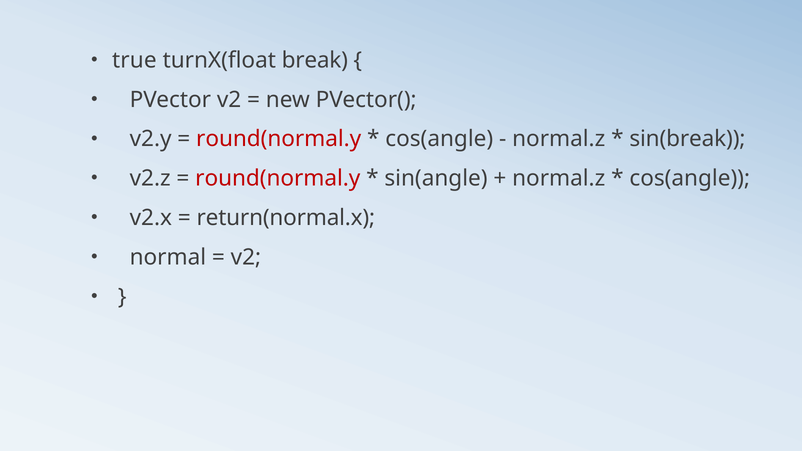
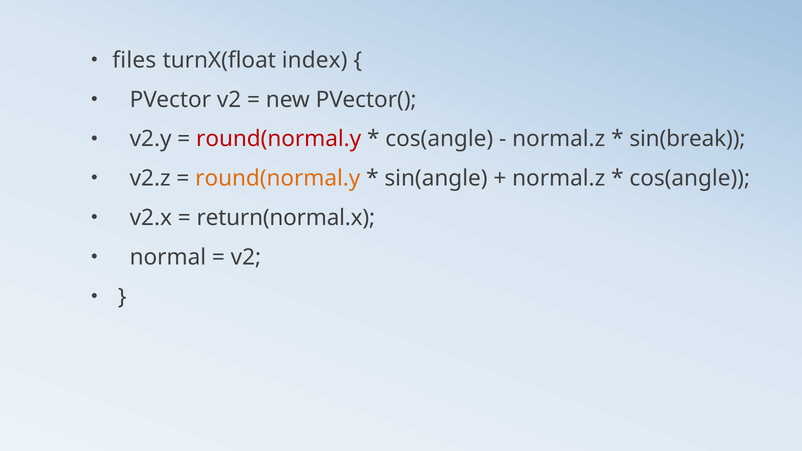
true: true -> files (134, 60)
break: break -> index (315, 60)
round(normal.y colour: red -> orange (278, 179)
